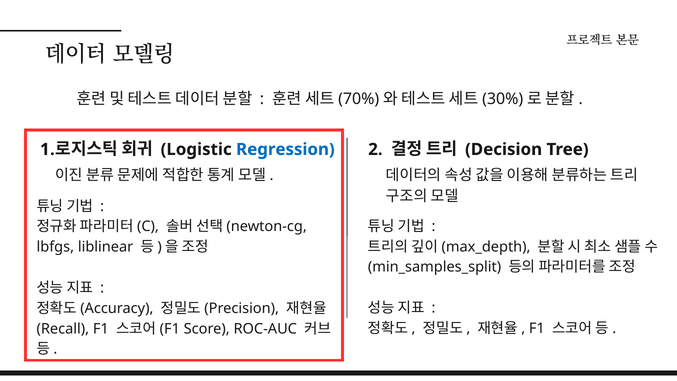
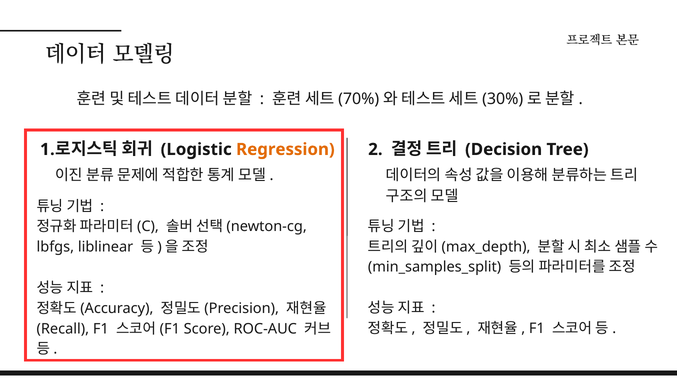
Regression colour: blue -> orange (285, 149)
